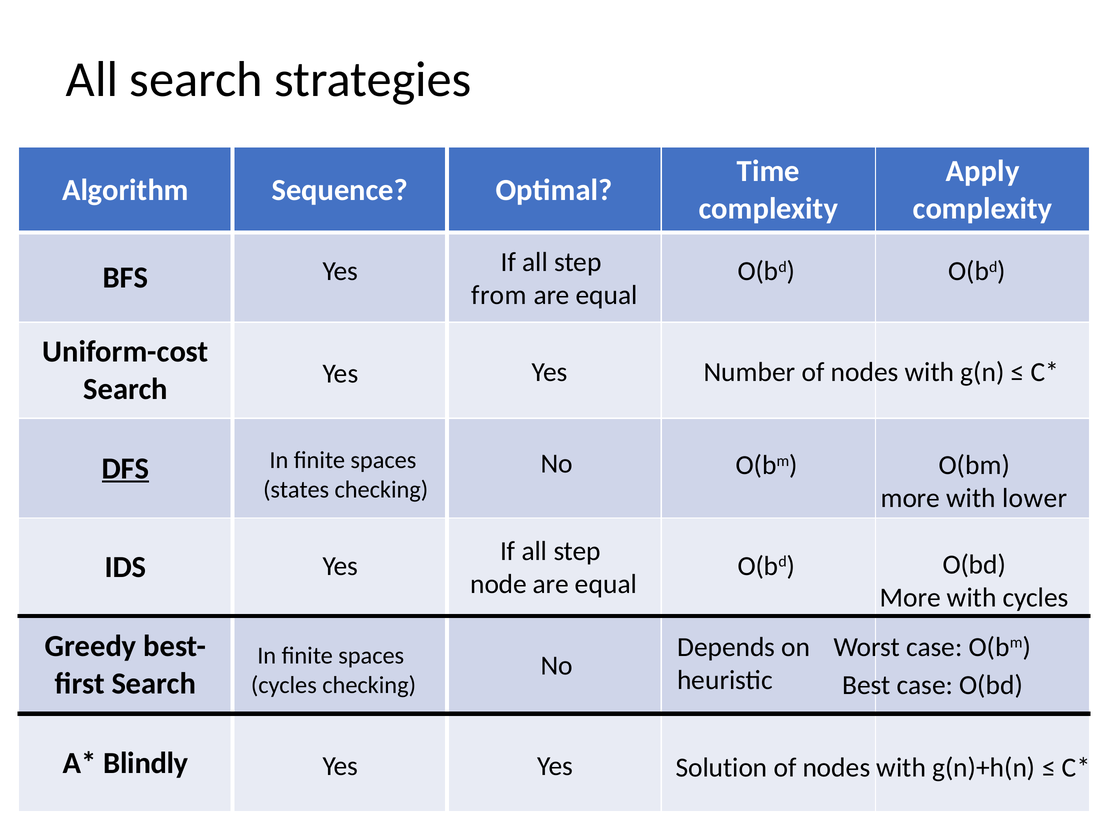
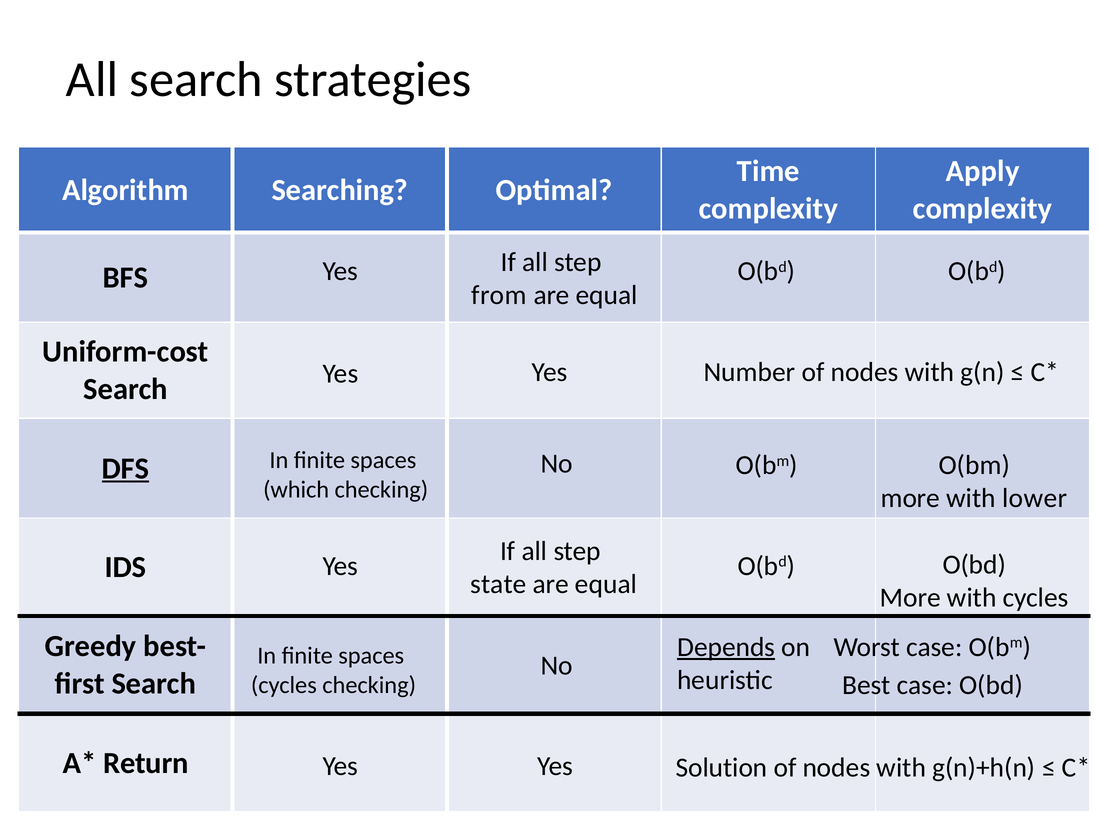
Sequence: Sequence -> Searching (340, 190)
states: states -> which (296, 489)
node: node -> state (499, 584)
Depends underline: none -> present (726, 647)
Blindly: Blindly -> Return (146, 762)
